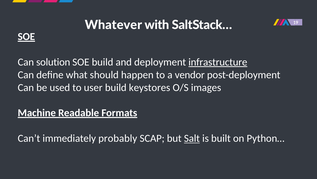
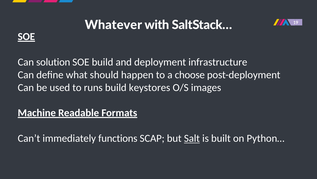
infrastructure underline: present -> none (218, 62)
vendor: vendor -> choose (190, 74)
user: user -> runs (93, 87)
probably: probably -> functions (118, 138)
